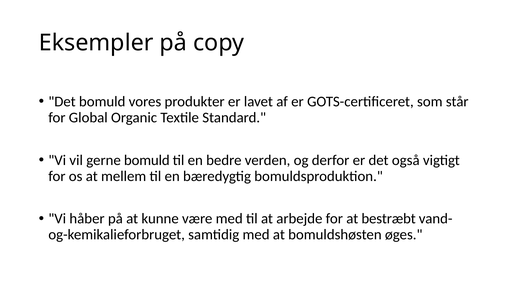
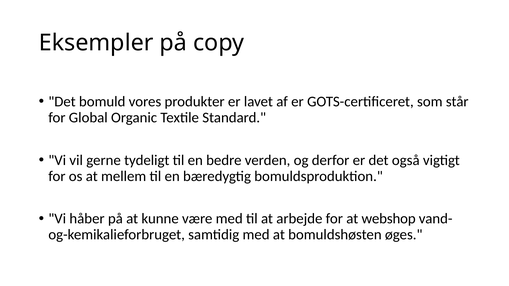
gerne bomuld: bomuld -> tydeligt (147, 160)
bestræbt: bestræbt -> webshop (389, 219)
